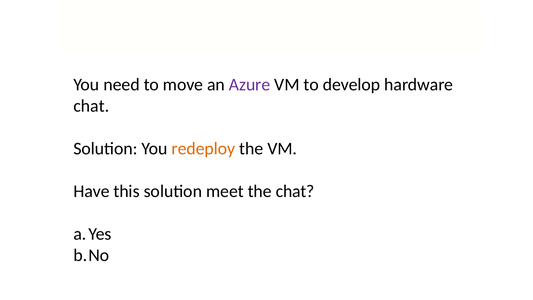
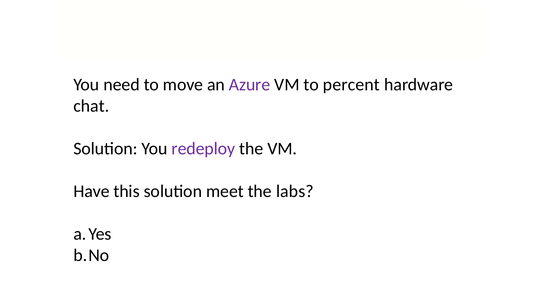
develop: develop -> percent (351, 85)
redeploy colour: orange -> purple (203, 149)
the chat: chat -> labs (295, 191)
